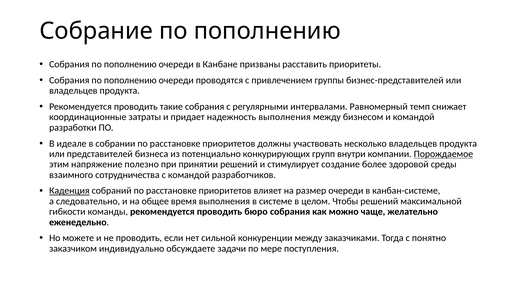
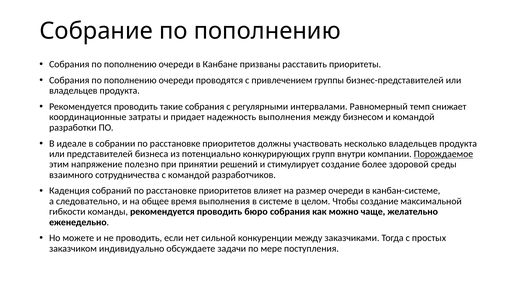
Каденция underline: present -> none (69, 191)
Чтобы решений: решений -> создание (379, 202)
понятно: понятно -> простых (429, 238)
